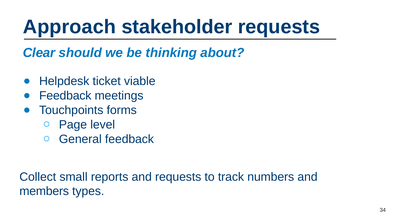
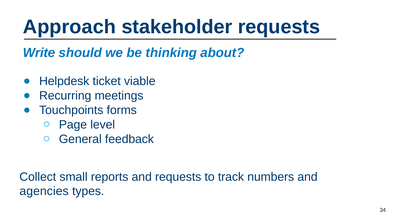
Clear: Clear -> Write (39, 53)
Feedback: Feedback -> Recurring (65, 96)
members: members -> agencies (44, 191)
